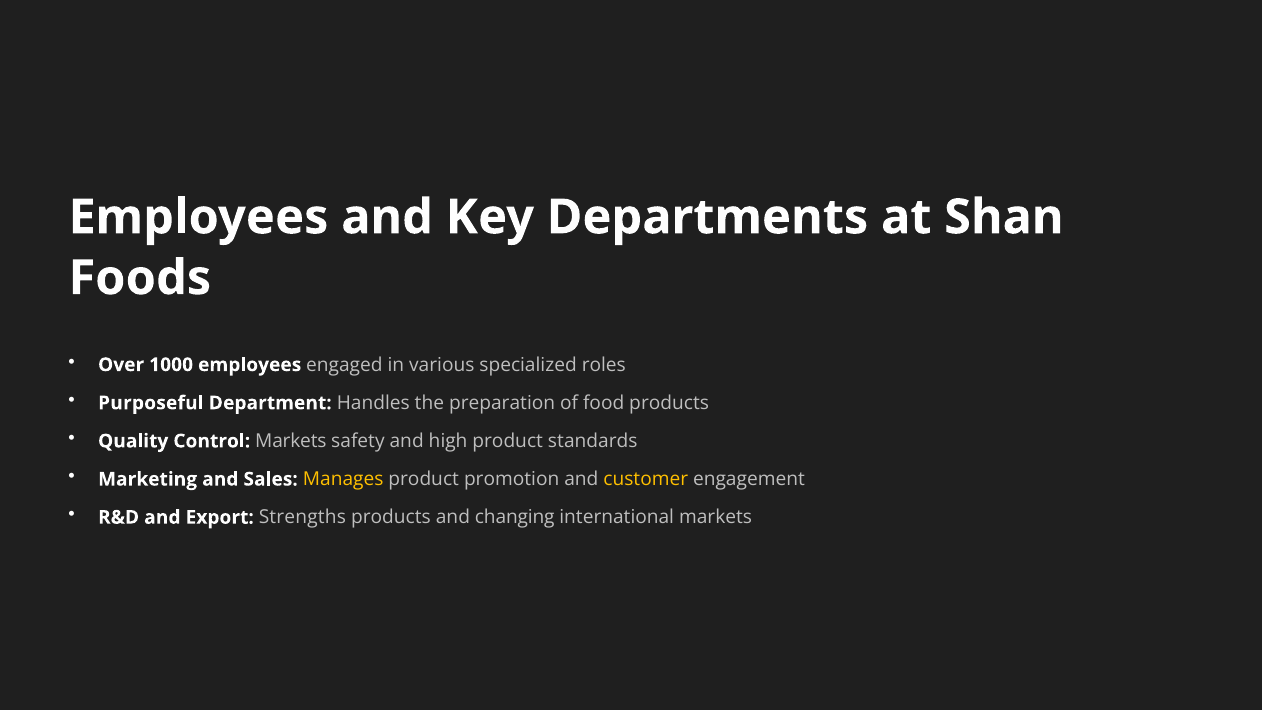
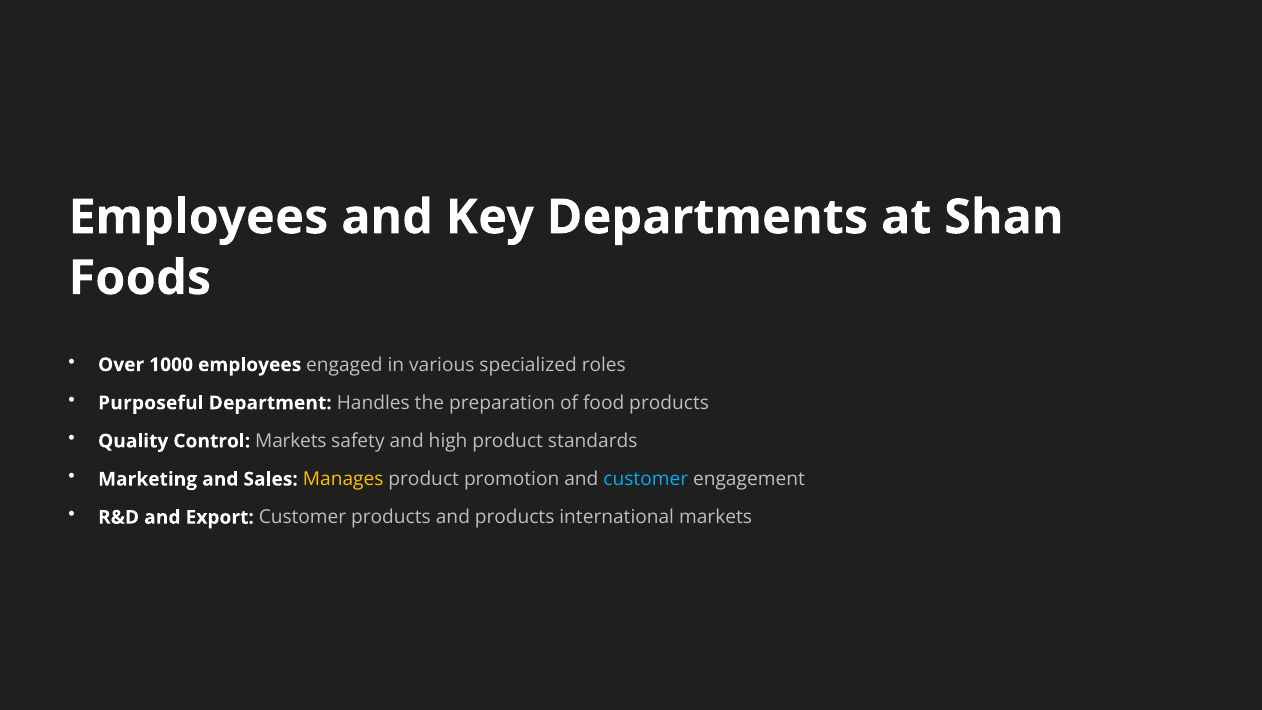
customer colour: yellow -> light blue (646, 479)
Export Strengths: Strengths -> Customer (302, 517)
and changing: changing -> products (515, 517)
